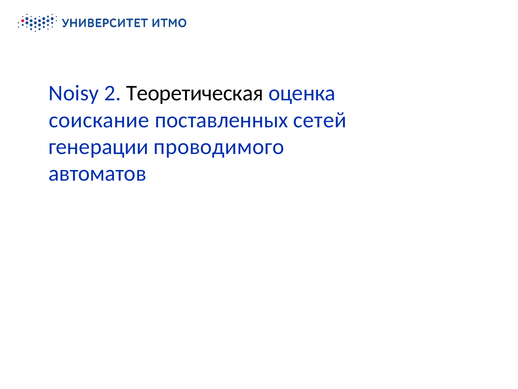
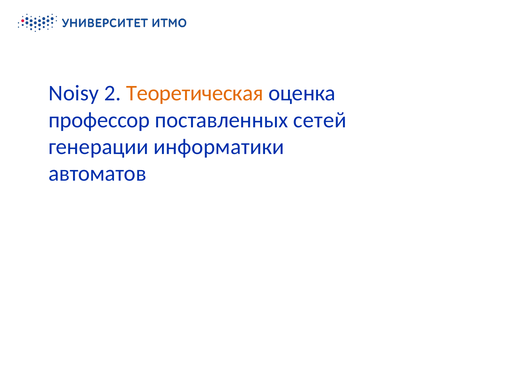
Теоретическая colour: black -> orange (195, 93)
соискание: соискание -> профессор (99, 120)
проводимого: проводимого -> информатики (219, 147)
